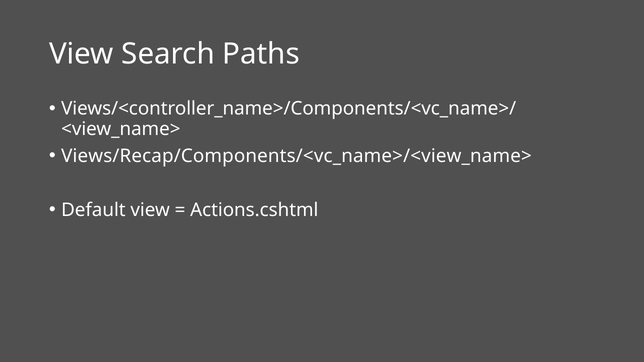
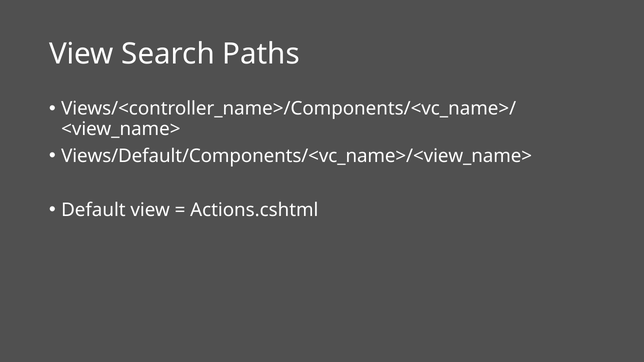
Views/Recap/Components/<vc_name>/<view_name>: Views/Recap/Components/<vc_name>/<view_name> -> Views/Default/Components/<vc_name>/<view_name> (297, 156)
